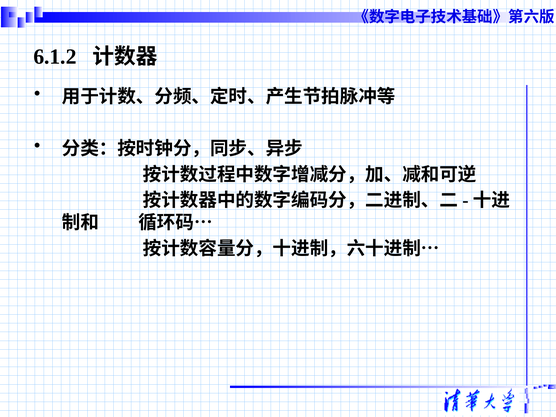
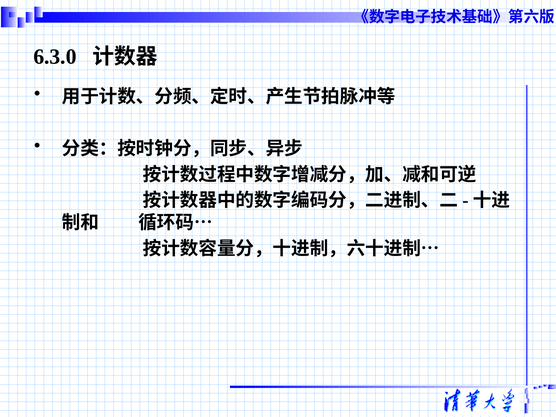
6.1.2: 6.1.2 -> 6.3.0 (55, 57)
